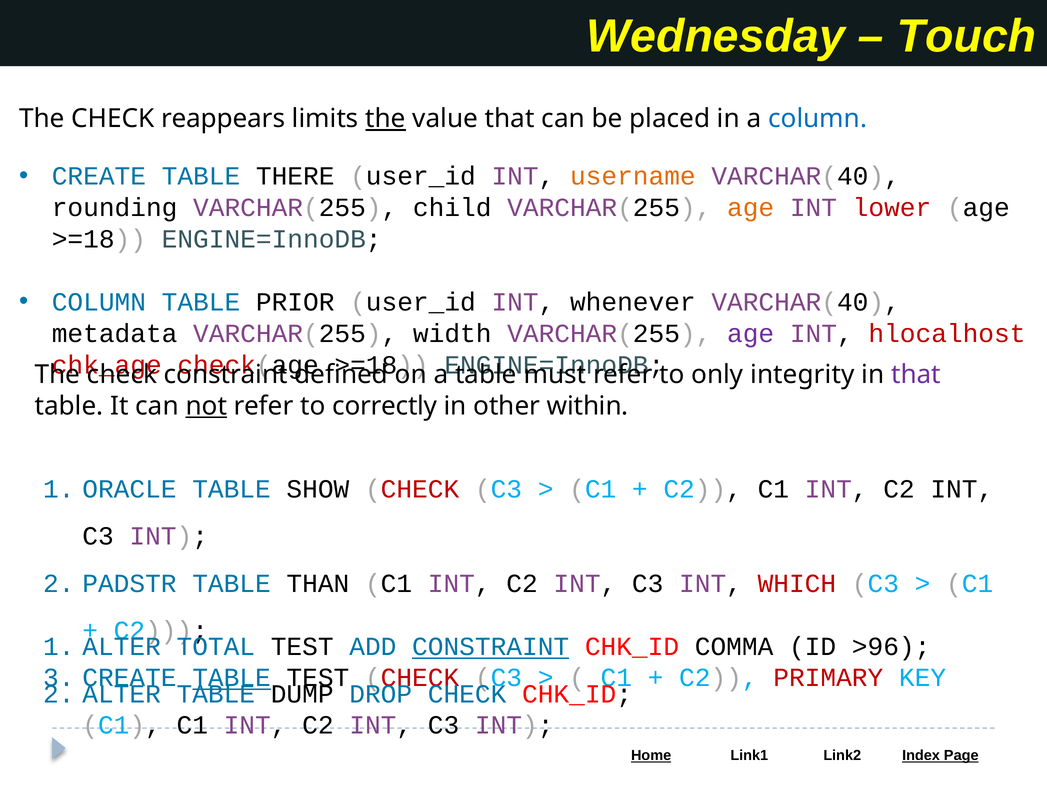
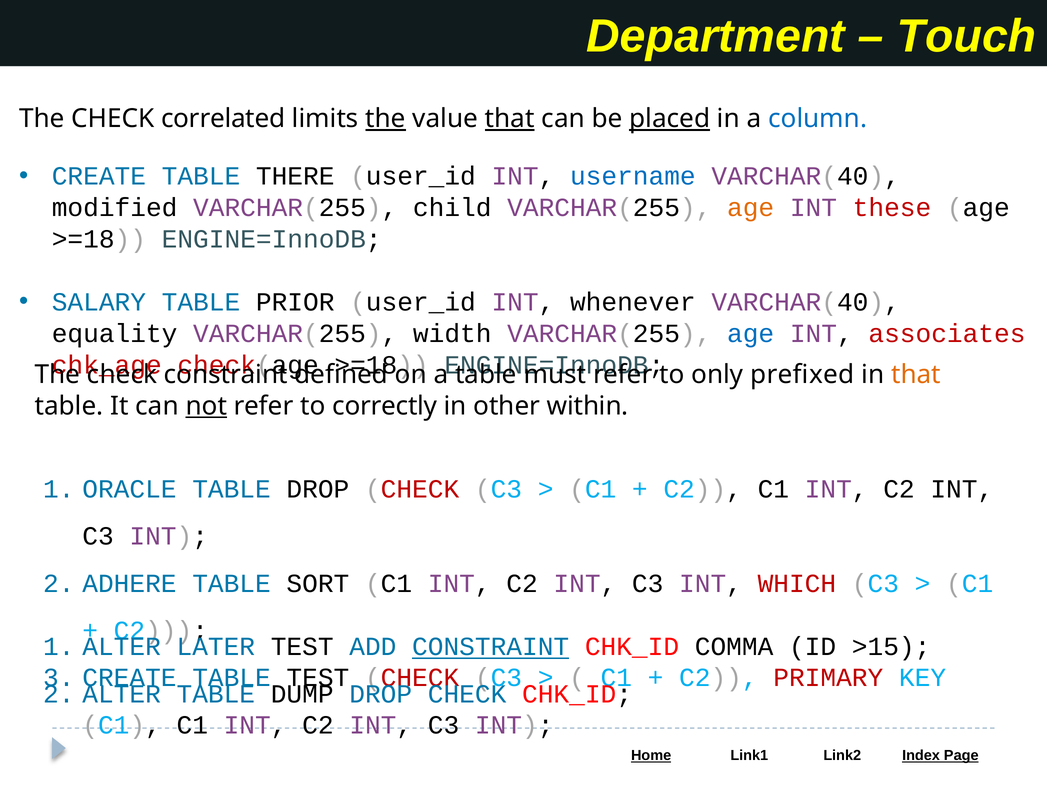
Wednesday: Wednesday -> Department (716, 36)
reappears: reappears -> correlated (223, 119)
that underline: none -> present (510, 119)
placed underline: none -> present (670, 119)
username colour: orange -> blue (633, 176)
rounding: rounding -> modified (115, 208)
lower: lower -> these (892, 208)
COLUMN: COLUMN -> SALARY (99, 302)
metadata: metadata -> equality (115, 333)
age colour: purple -> blue (751, 333)
hlocalhost: hlocalhost -> associates (947, 333)
integrity: integrity -> prefixed (802, 374)
that colour: purple -> orange (916, 374)
TABLE SHOW: SHOW -> DROP (318, 489)
PADSTR: PADSTR -> ADHERE (129, 583)
THAN: THAN -> SORT (318, 583)
TOTAL: TOTAL -> LATER (216, 646)
>96: >96 -> >15 (891, 646)
TABLE underline: present -> none (232, 677)
